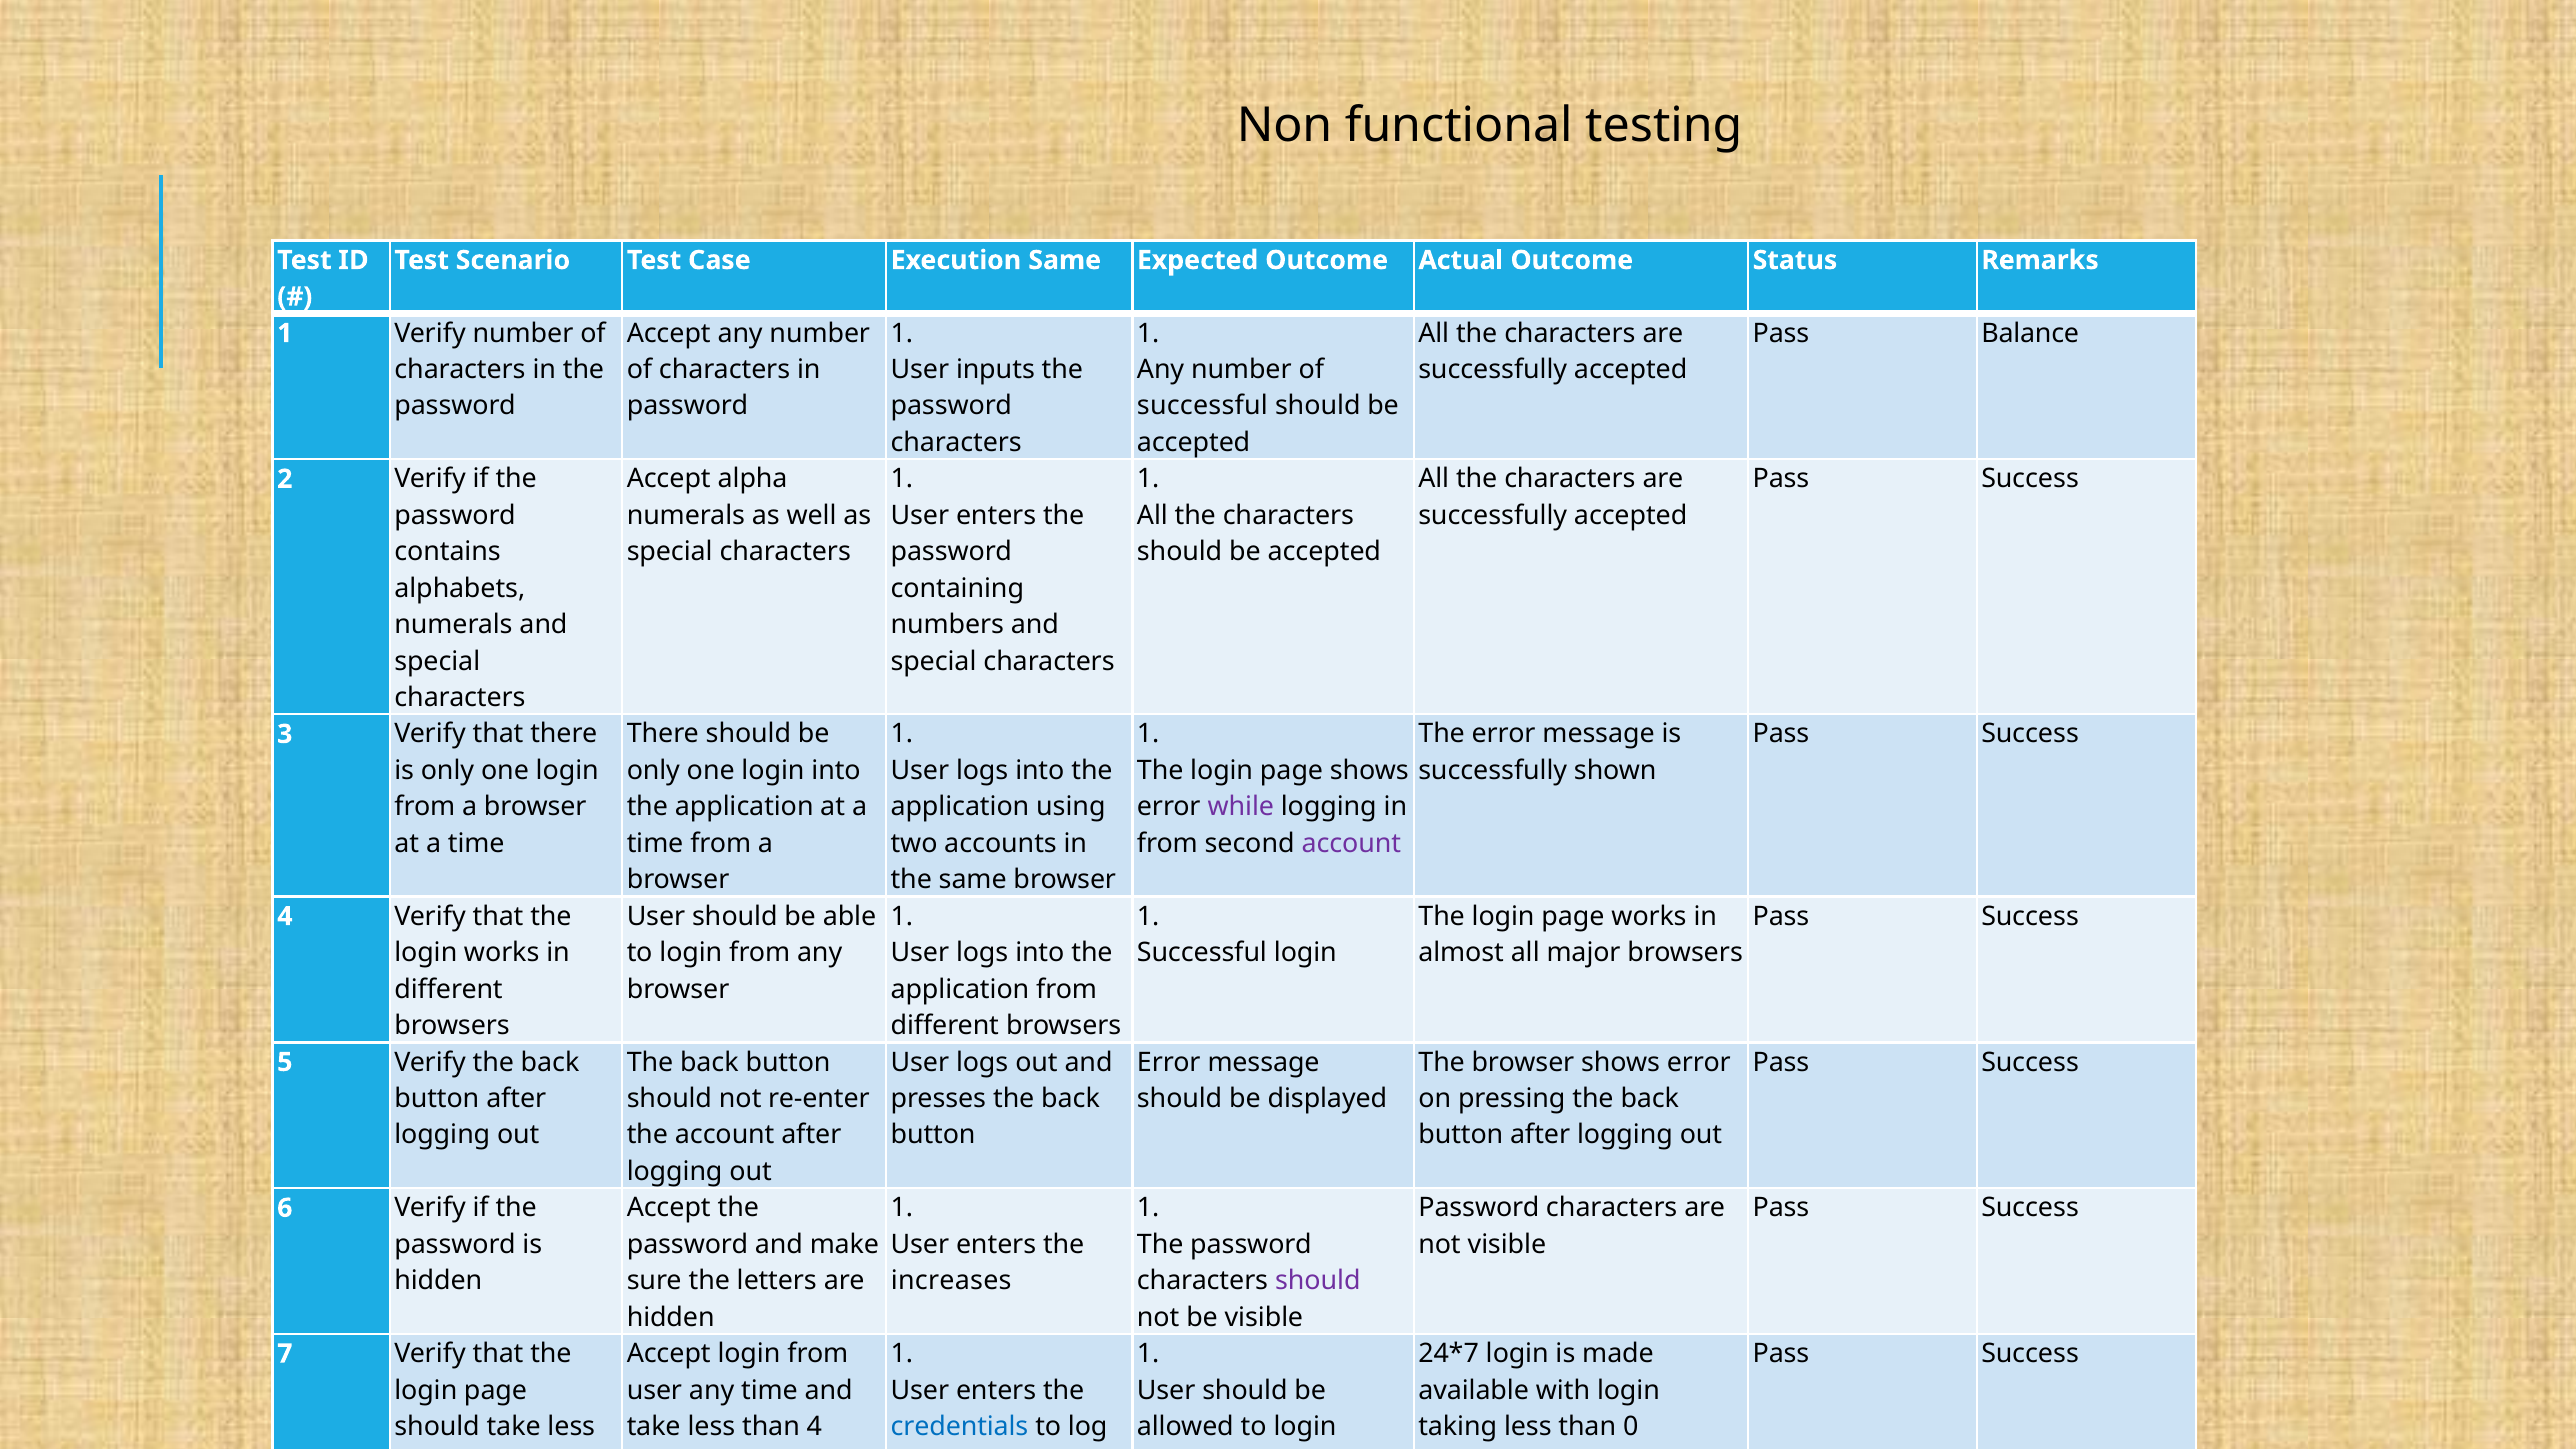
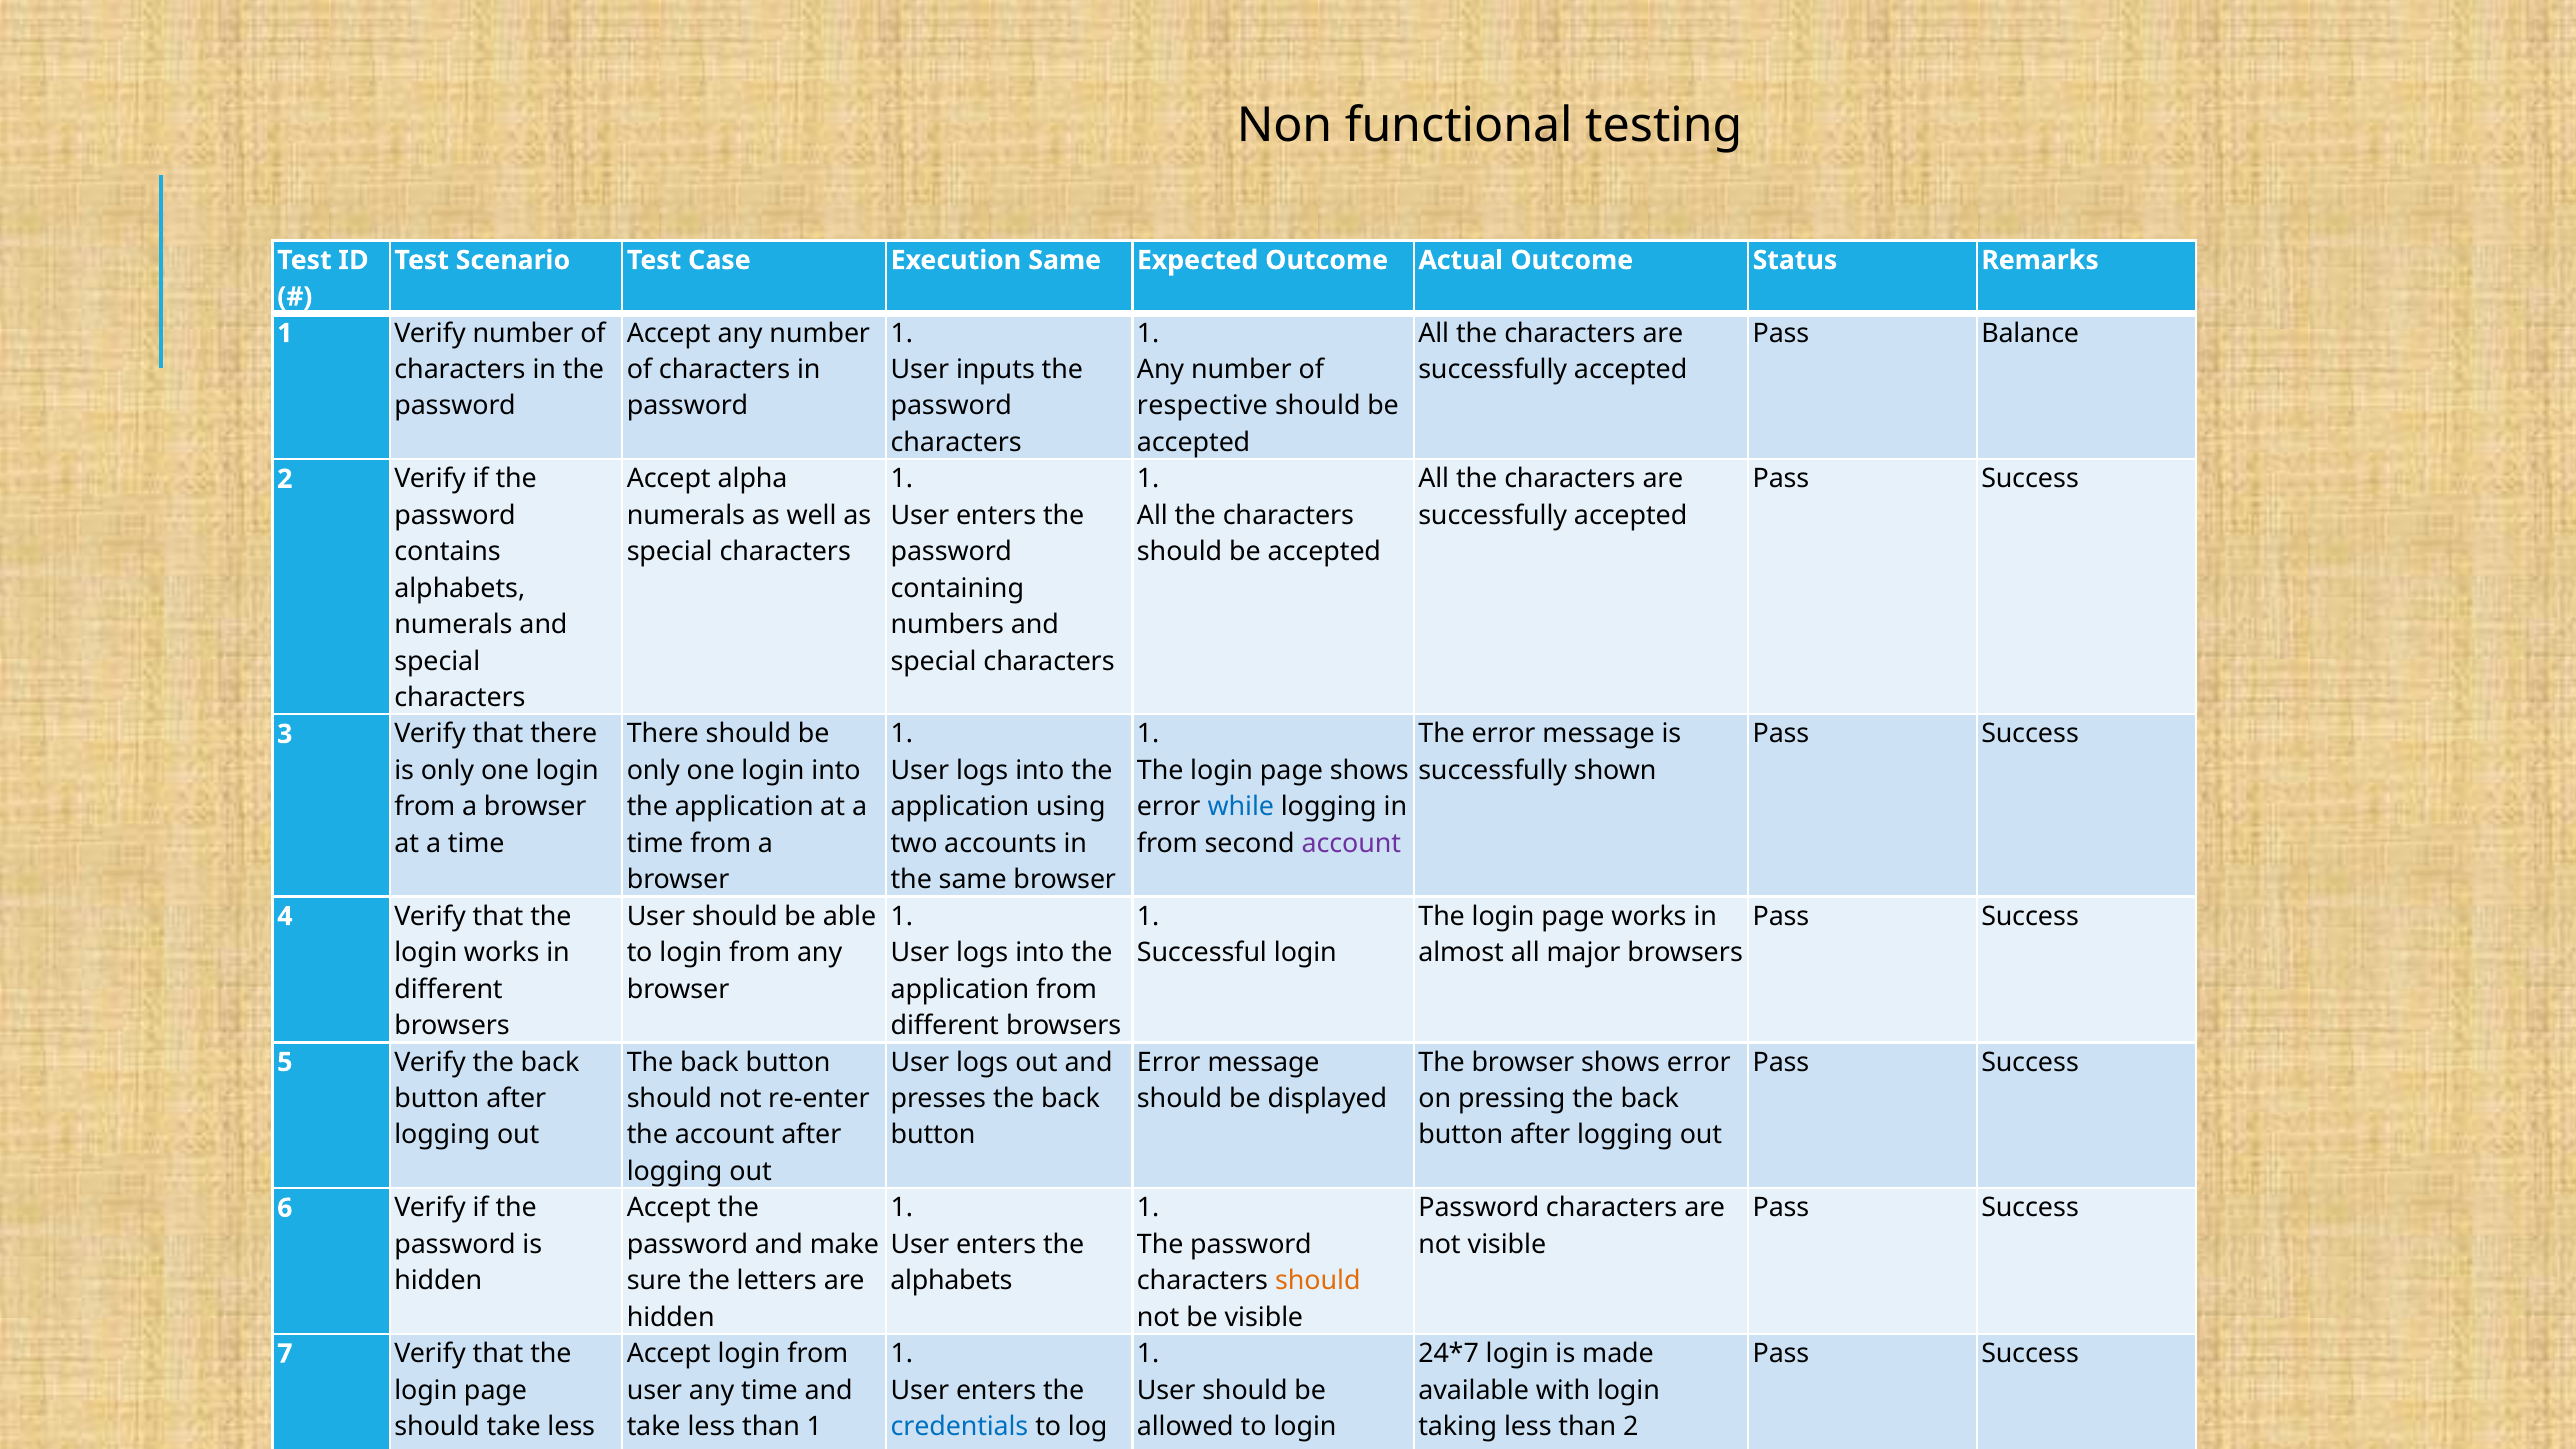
successful: successful -> respective (1202, 406)
while colour: purple -> blue (1241, 807)
increases: increases -> alphabets (951, 1281)
should colour: purple -> orange (1318, 1281)
than 4: 4 -> 1 (814, 1427)
than 0: 0 -> 2 (1631, 1427)
